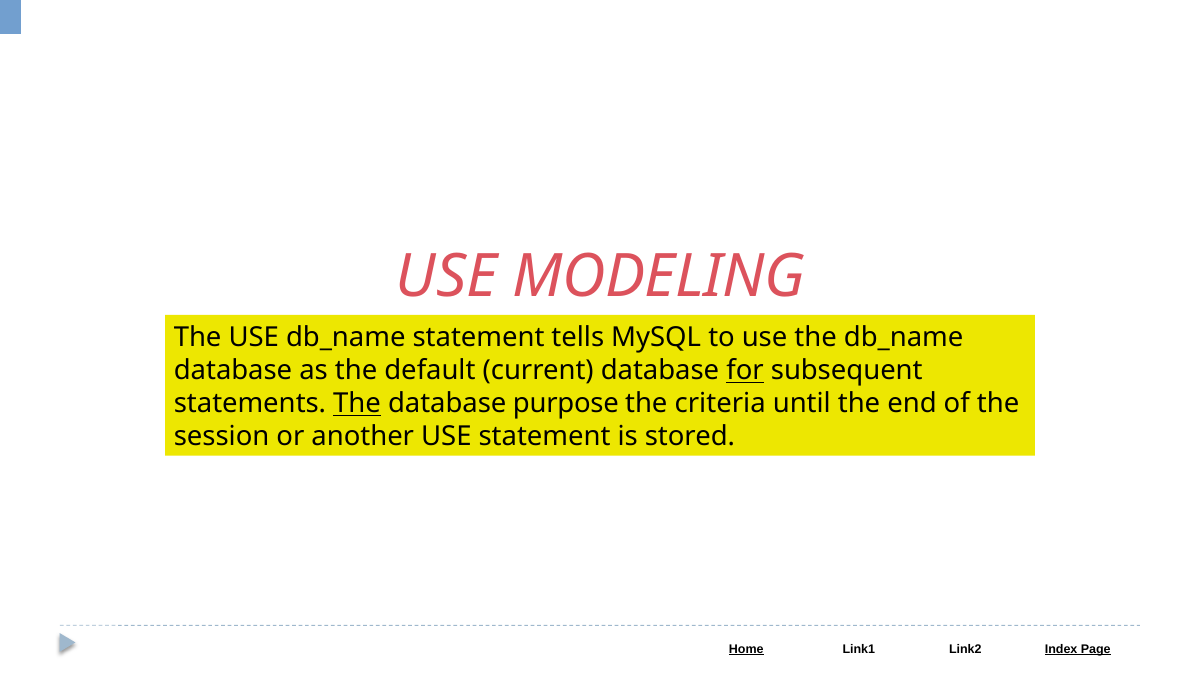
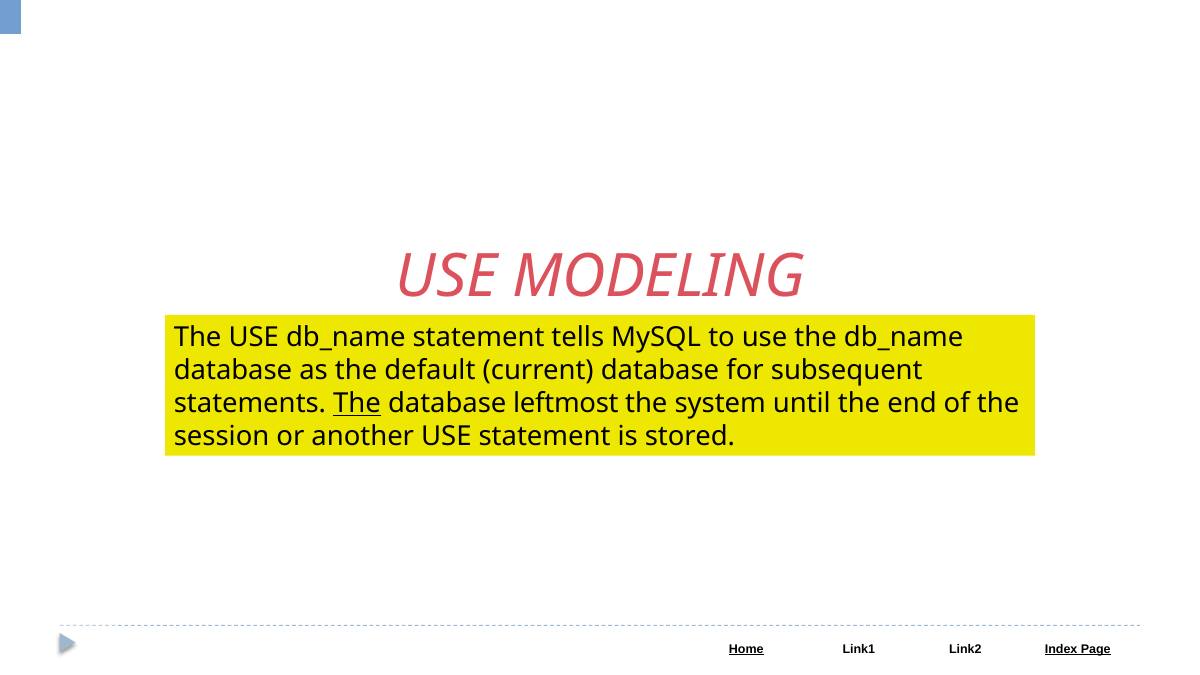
for underline: present -> none (745, 371)
purpose: purpose -> leftmost (566, 404)
criteria: criteria -> system (720, 404)
